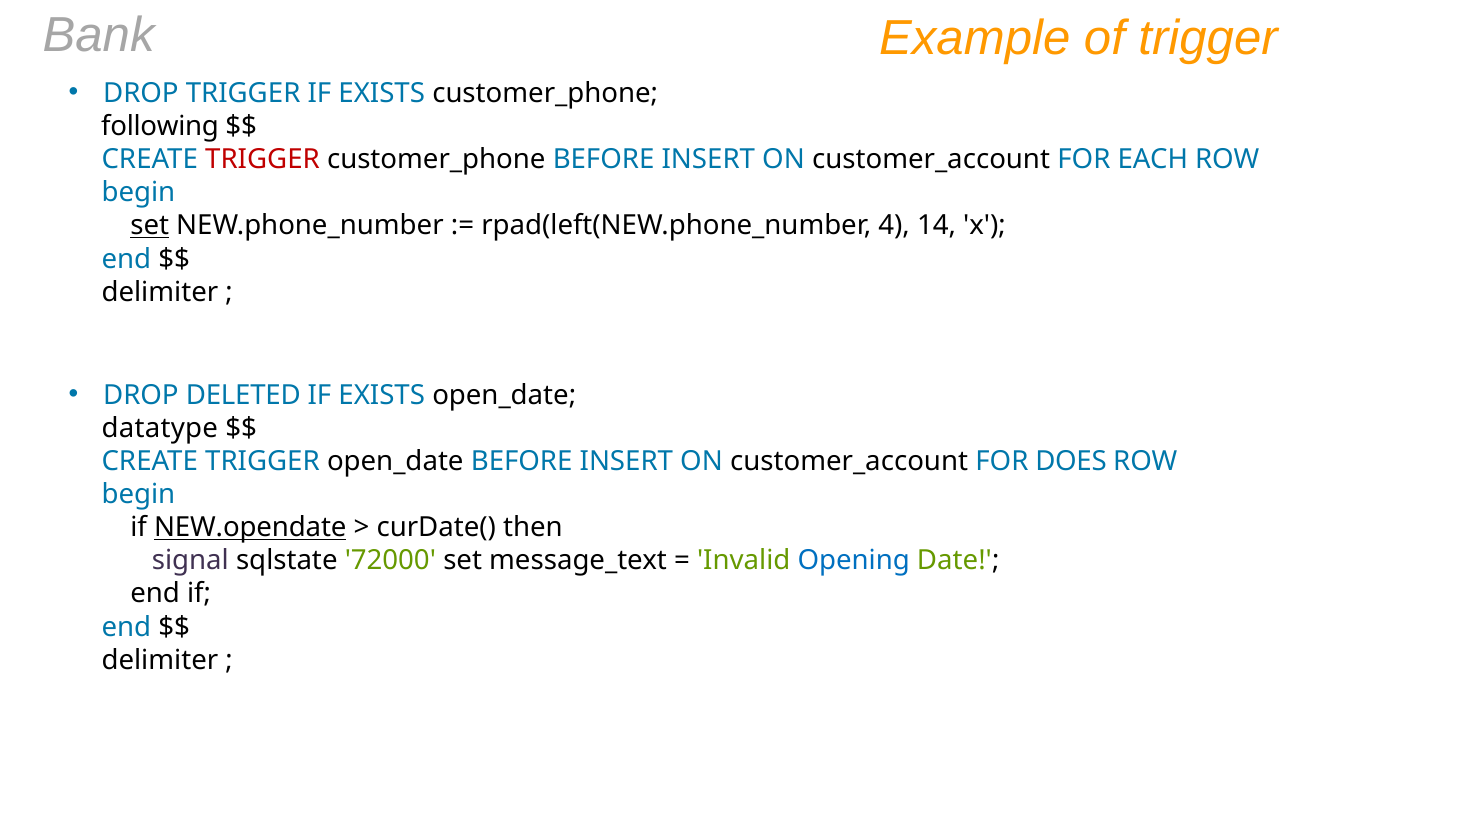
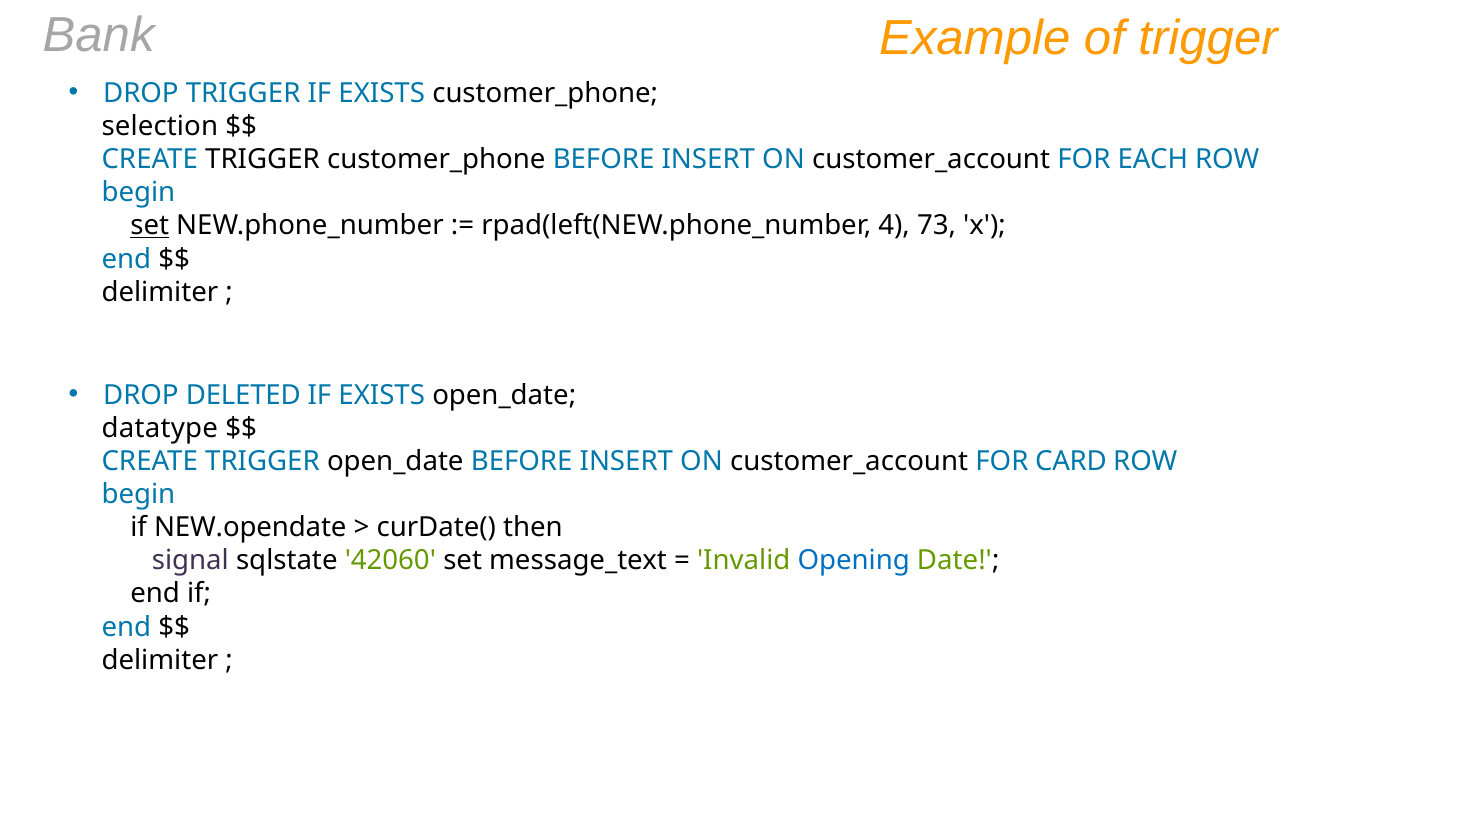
following: following -> selection (160, 126)
TRIGGER colour: red -> black (263, 159)
14: 14 -> 73 (937, 226)
DOES: DOES -> CARD (1071, 461)
NEW.opendate underline: present -> none (250, 527)
72000: 72000 -> 42060 (390, 560)
